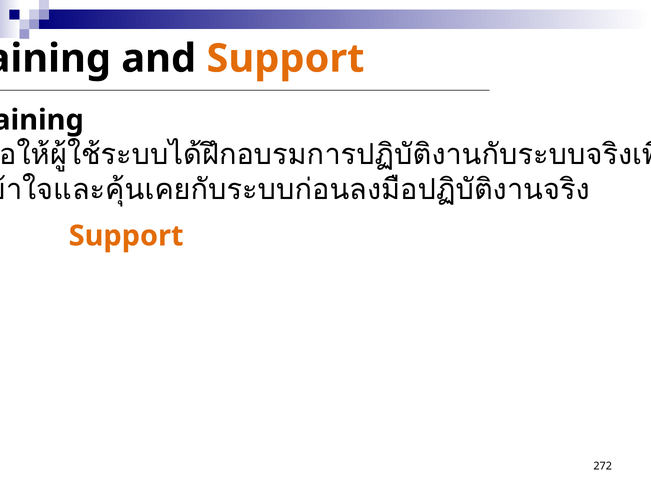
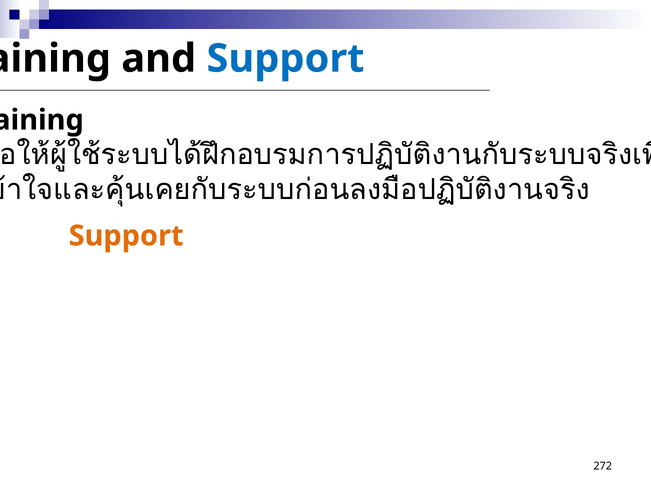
Support colour: orange -> blue (285, 59)
